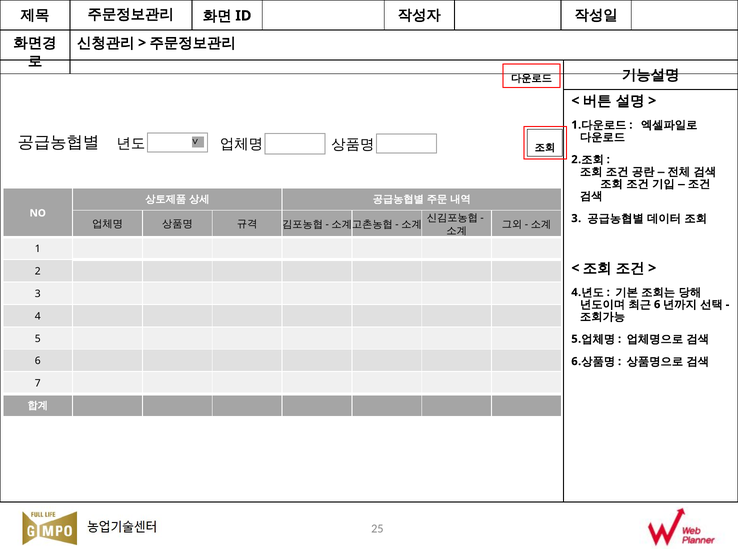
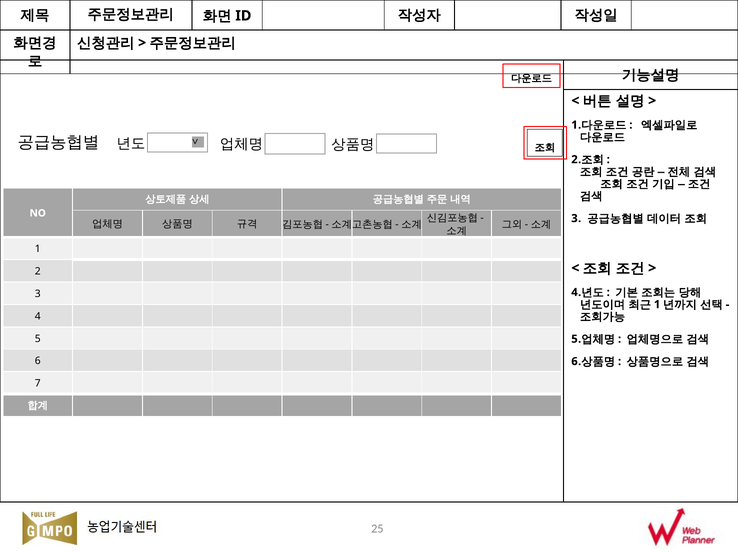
6: 6 -> 1 (657, 305)
